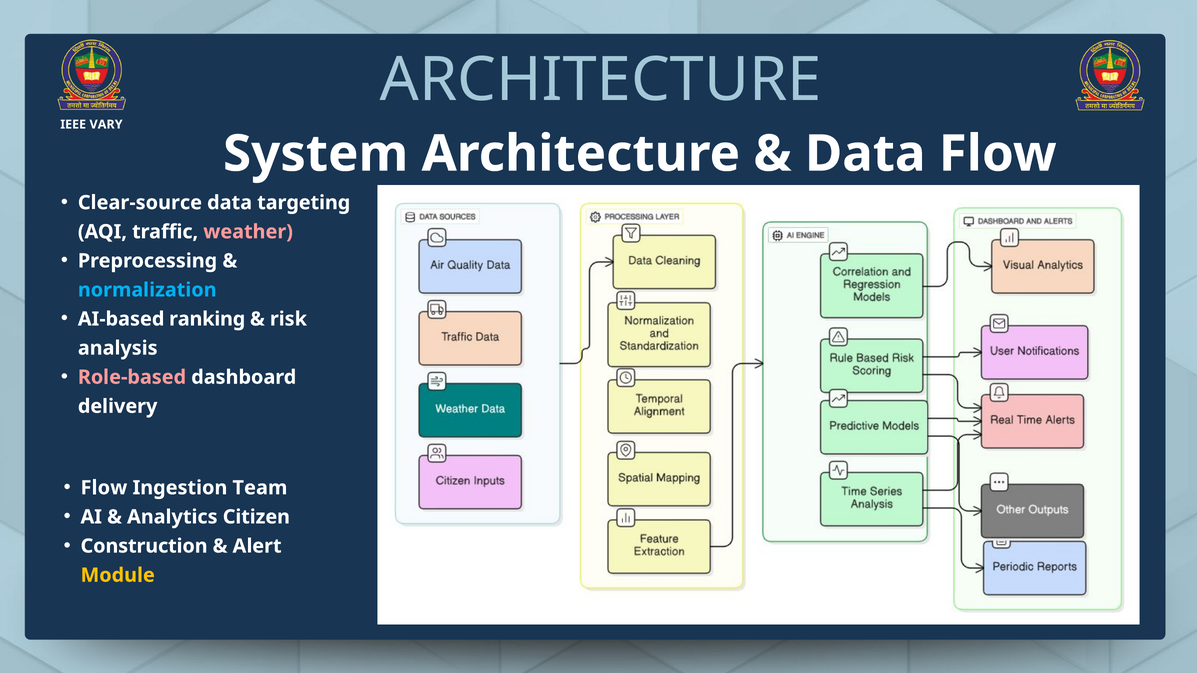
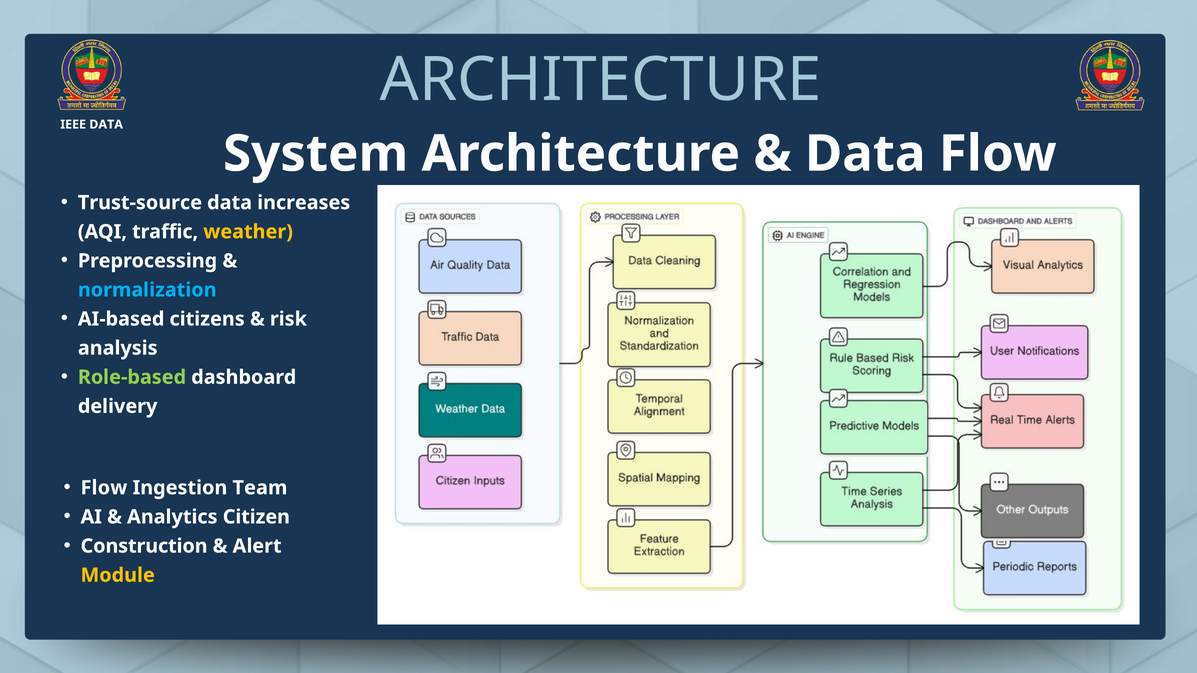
IEEE VARY: VARY -> DATA (106, 125)
Clear-source: Clear-source -> Trust-source (140, 203)
targeting: targeting -> increases (304, 203)
weather colour: pink -> yellow (248, 232)
ranking: ranking -> citizens (207, 319)
Role-based colour: pink -> light green (132, 377)
